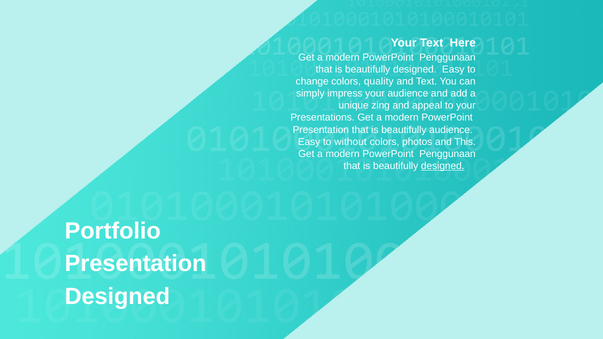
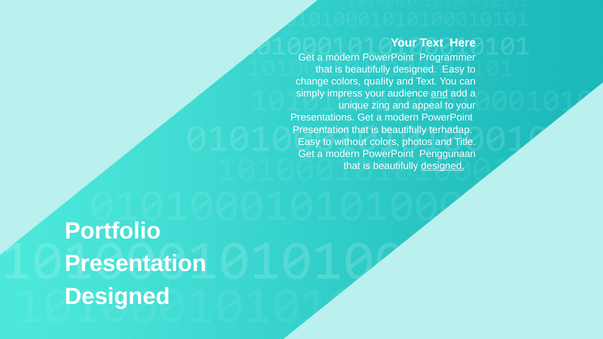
Penggunaan: Penggunaan -> Programmer (447, 57)
and underline: none -> present (439, 94)
beautifully audience: audience -> terhadap (451, 130)
This: This -> Title (465, 142)
